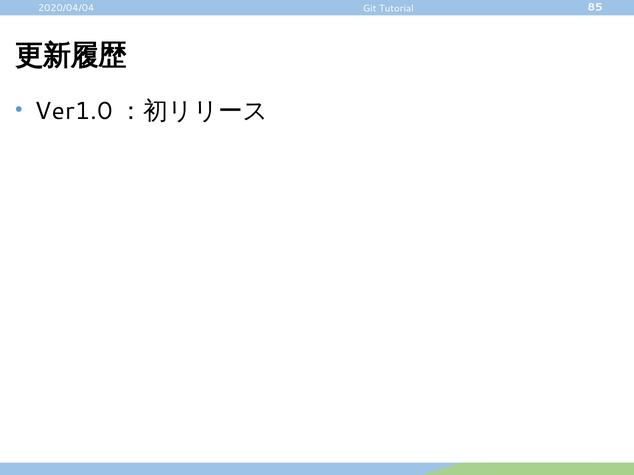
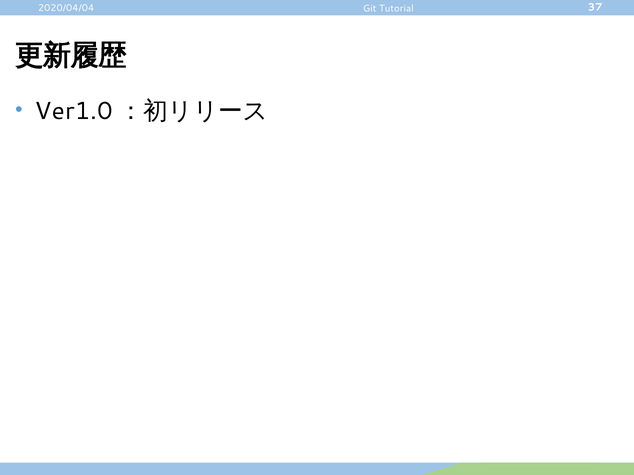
85: 85 -> 37 (595, 7)
